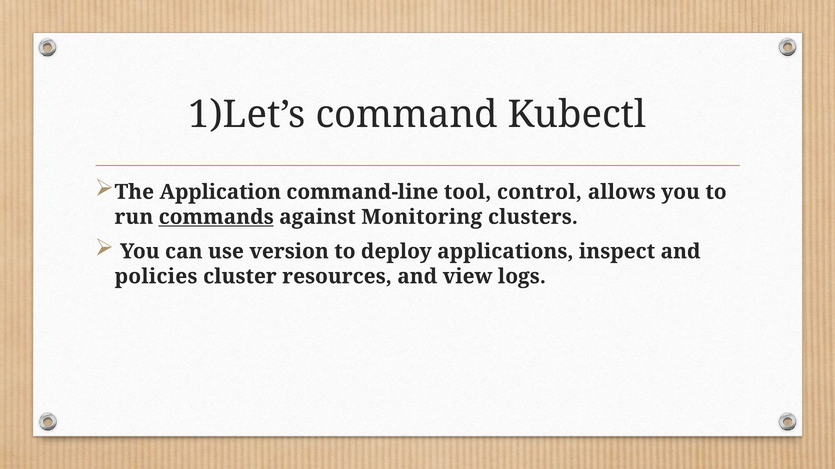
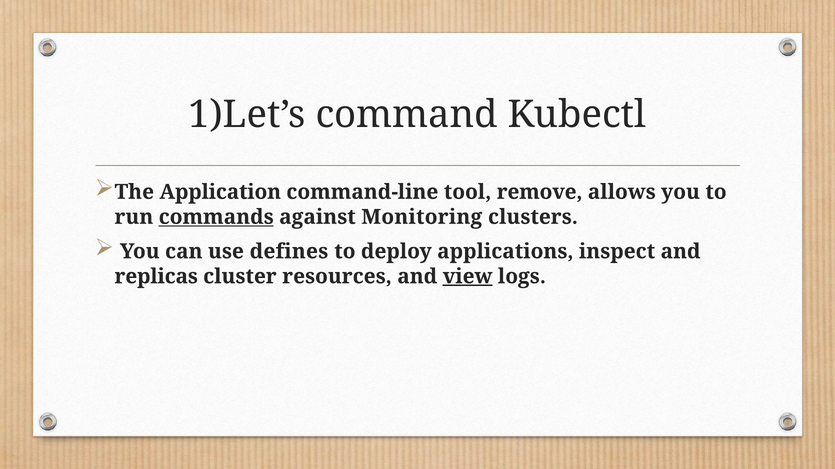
control: control -> remove (540, 192)
version: version -> defines (289, 252)
policies: policies -> replicas (156, 277)
view underline: none -> present (468, 277)
